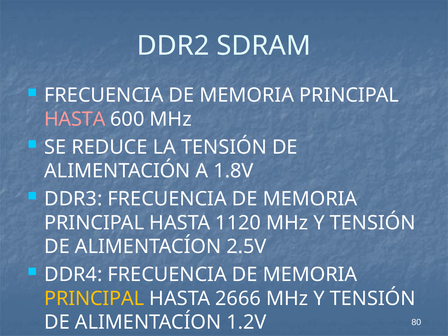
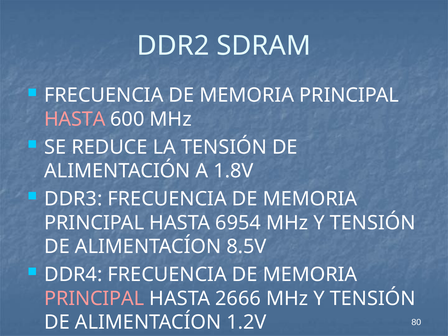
1120: 1120 -> 6954 (238, 223)
2.5V: 2.5V -> 8.5V (246, 247)
PRINCIPAL colour: yellow -> pink (94, 299)
